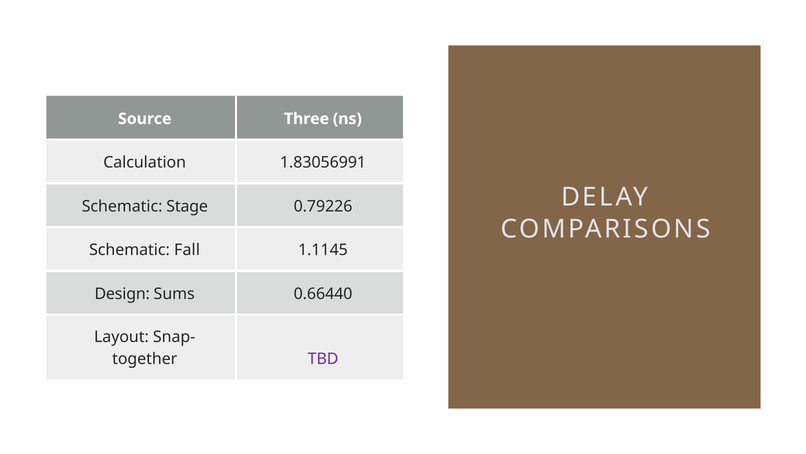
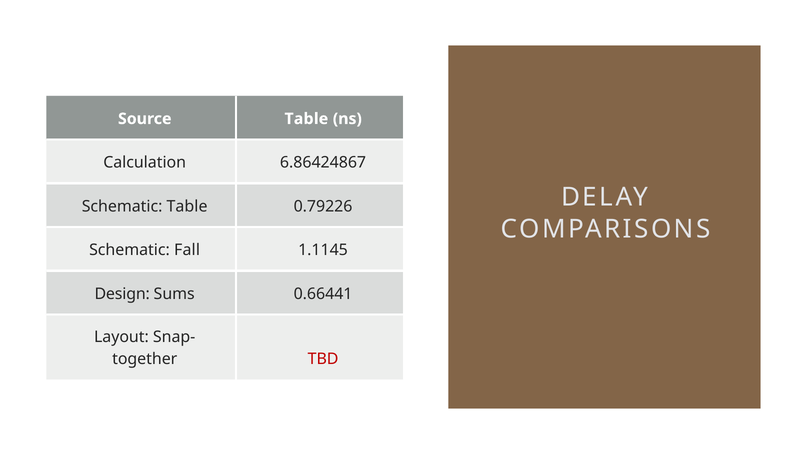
Source Three: Three -> Table (306, 119)
1.83056991: 1.83056991 -> 6.86424867 (323, 162)
Schematic Stage: Stage -> Table (187, 206)
0.66440: 0.66440 -> 0.66441 (323, 293)
TBD colour: purple -> red (323, 358)
